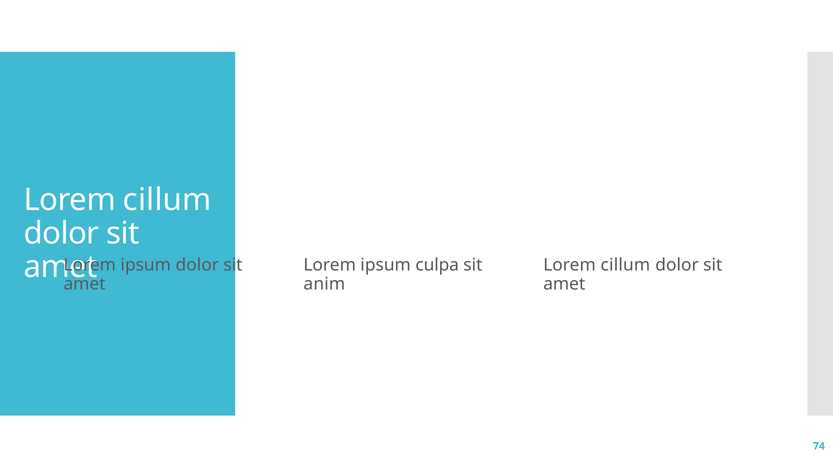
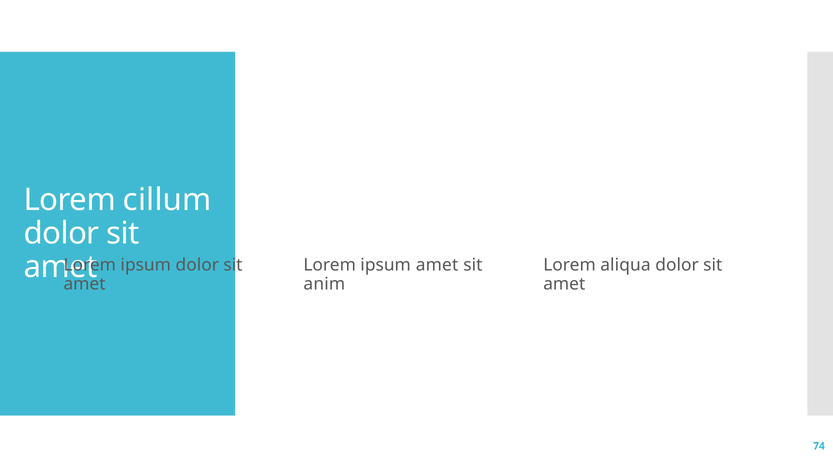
ipsum culpa: culpa -> amet (437, 265)
cillum: cillum -> aliqua (625, 265)
